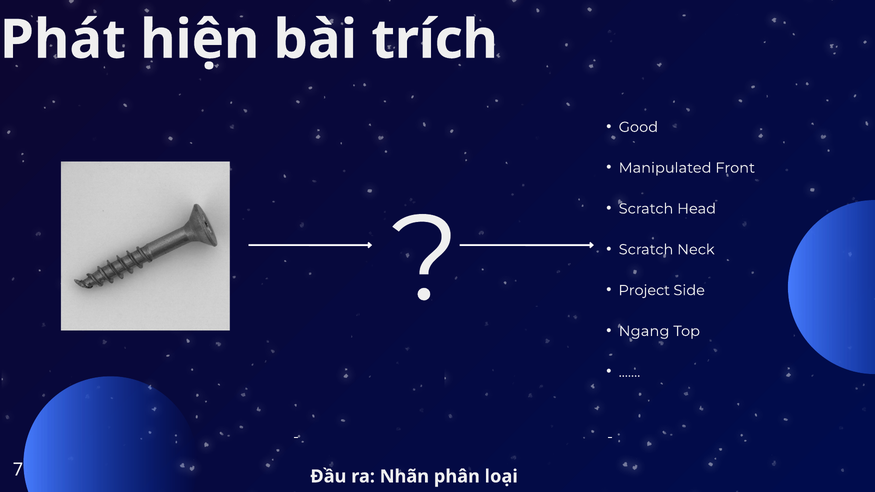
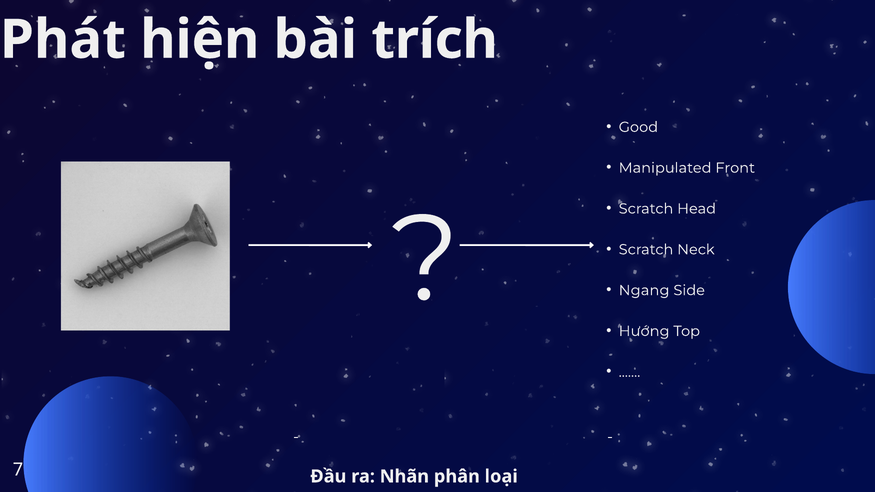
Project: Project -> Ngang (644, 290)
Ngang: Ngang -> Hướng (644, 331)
